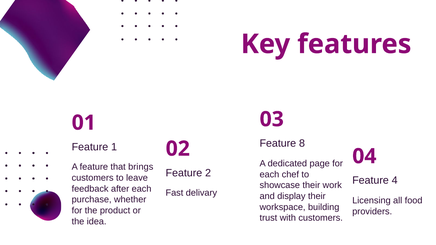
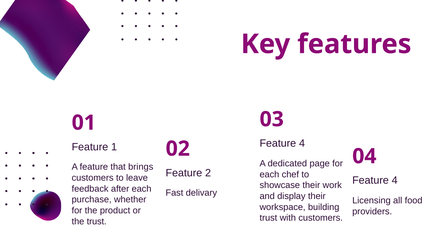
8: 8 -> 4 (302, 144)
the idea: idea -> trust (97, 222)
